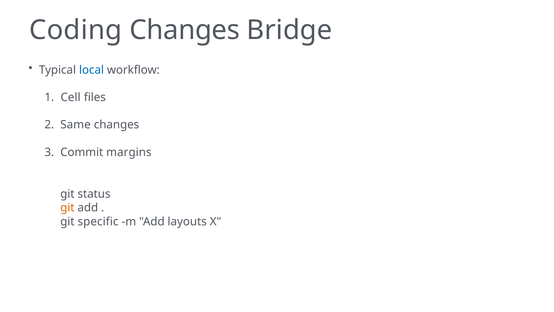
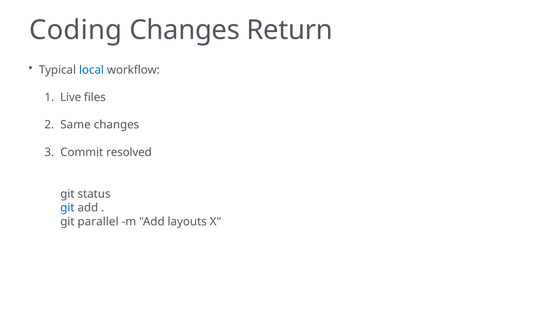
Bridge: Bridge -> Return (290, 30)
Cell: Cell -> Live (71, 97)
margins: margins -> resolved (129, 152)
git colour: orange -> blue (67, 208)
specific: specific -> parallel (98, 221)
